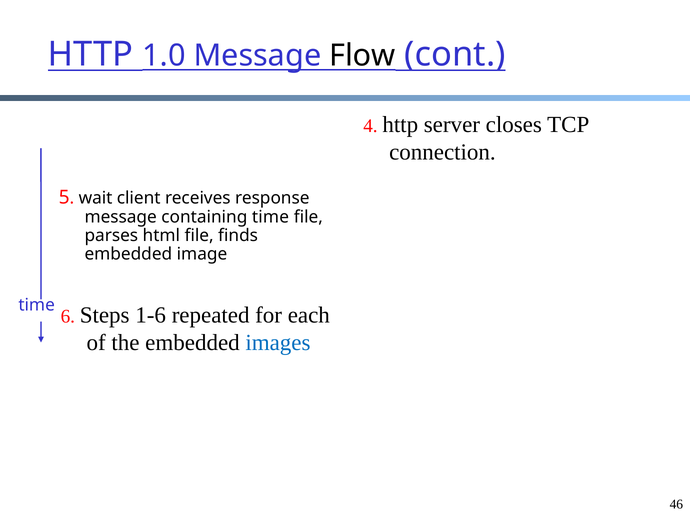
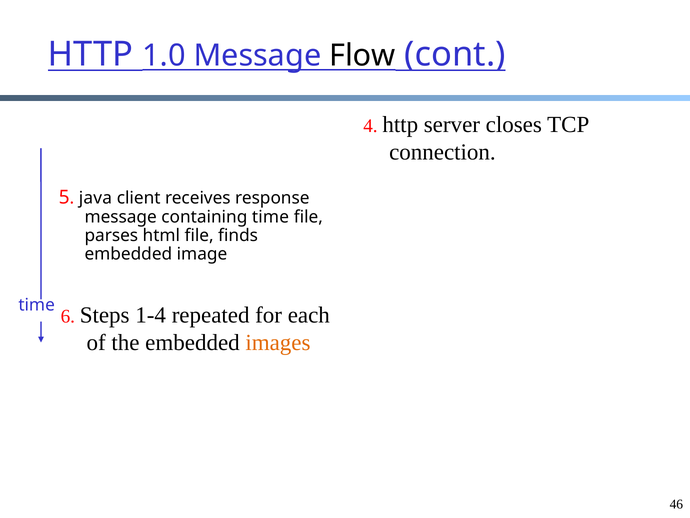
wait: wait -> java (95, 198)
1-6: 1-6 -> 1-4 (151, 315)
images colour: blue -> orange (278, 343)
